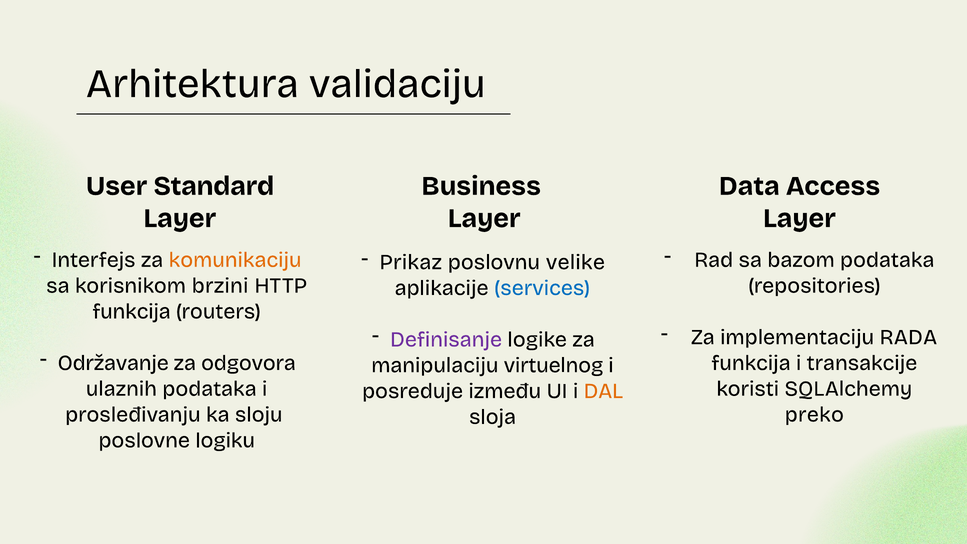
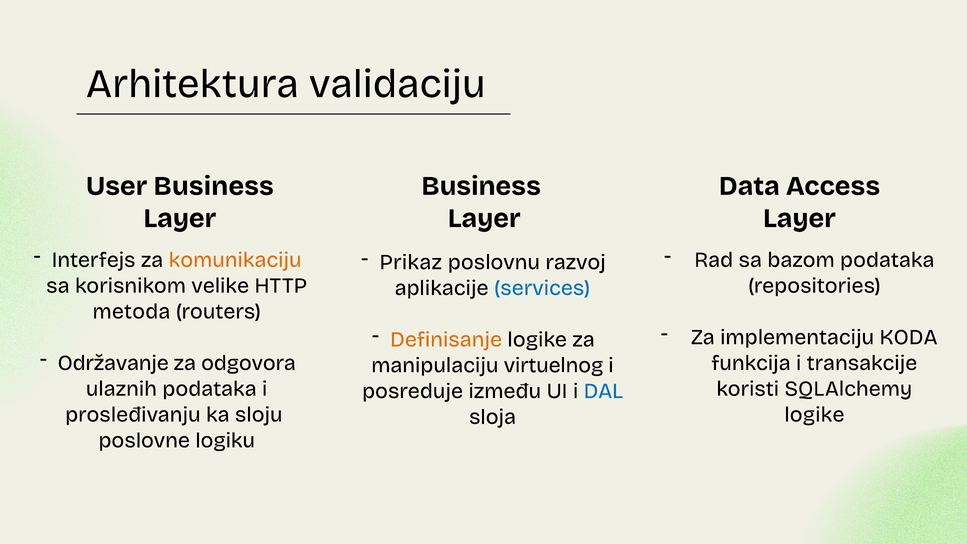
User Standard: Standard -> Business (214, 186)
velike: velike -> razvoj (576, 262)
brzini: brzini -> velike (220, 286)
funkcija: funkcija -> metoda (131, 311)
RADA: RADA -> KODA (909, 337)
Definisanje colour: purple -> orange (446, 339)
DAL colour: orange -> blue (603, 391)
preko: preko -> logike (814, 414)
